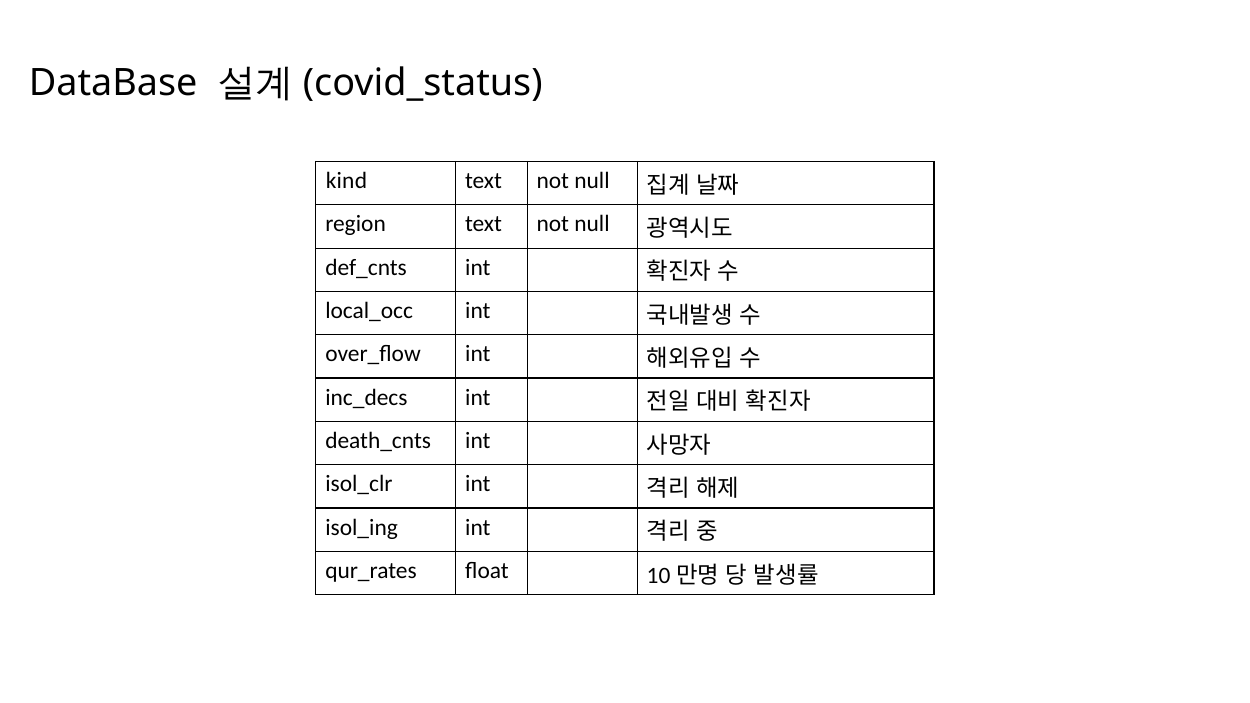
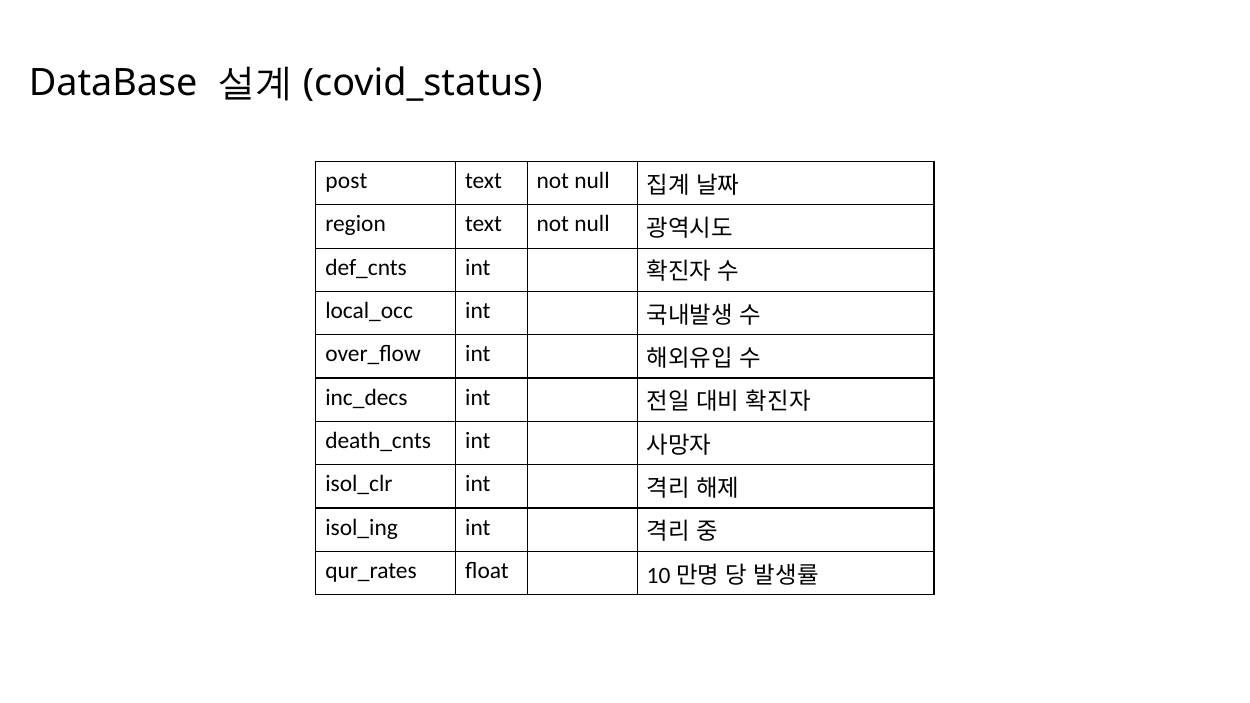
kind: kind -> post (346, 181)
